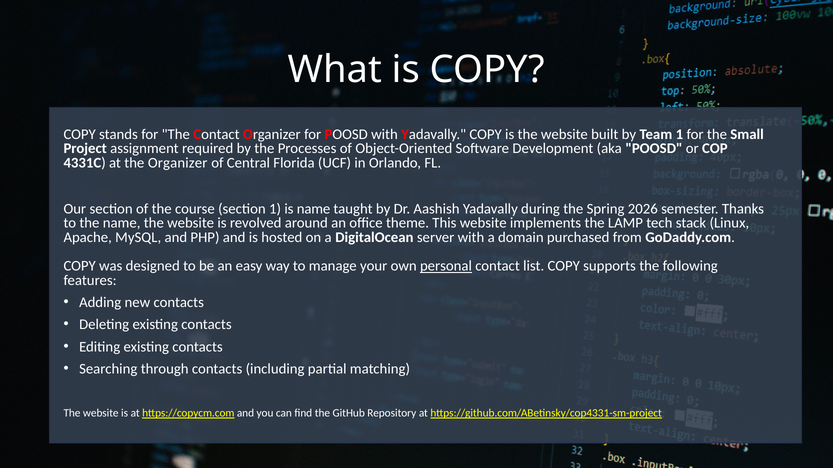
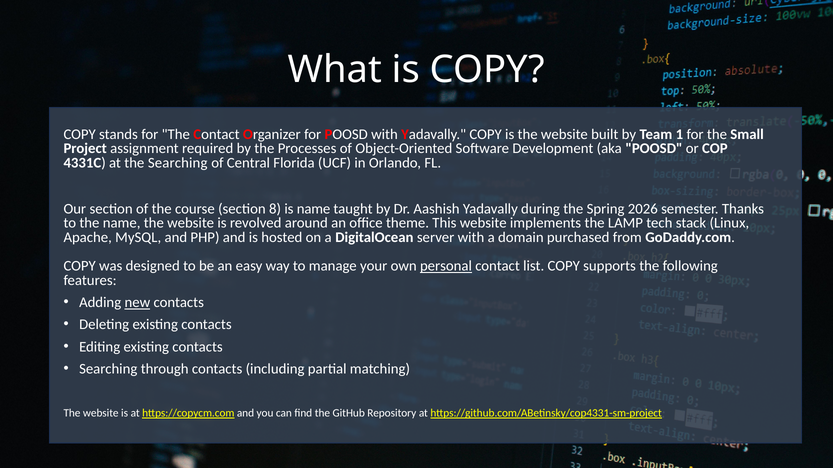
the Organizer: Organizer -> Searching (178, 163)
section 1: 1 -> 8 (275, 209)
new underline: none -> present (137, 303)
